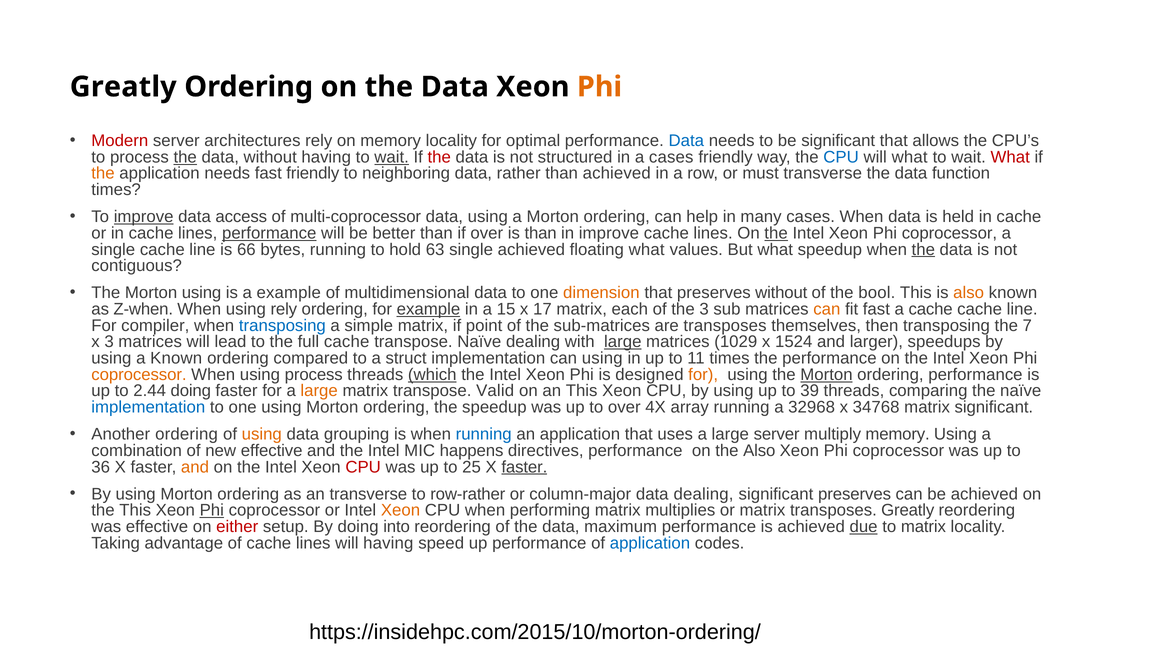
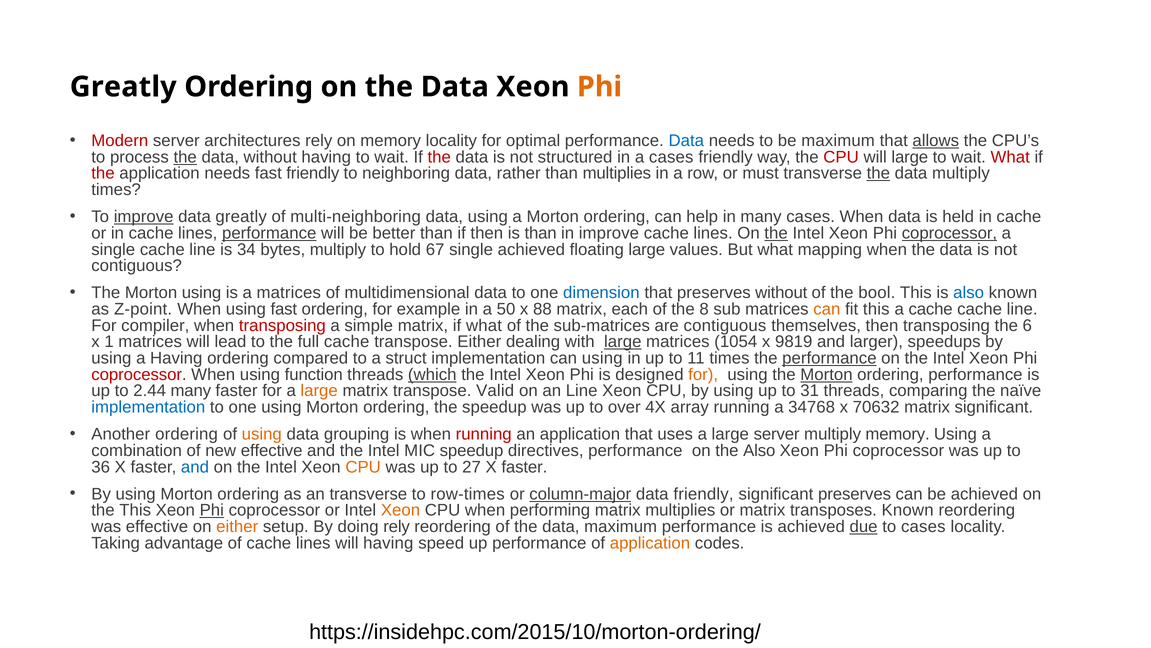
be significant: significant -> maximum (838, 141)
allows underline: none -> present (936, 141)
wait underline: present -> none (392, 157)
CPU colour: blue -> red (841, 157)
will what: what -> large (910, 157)
the colour: orange -> red (103, 173)
than achieved: achieved -> multiplies (617, 173)
the underline: none -> present (878, 173)
data function: function -> multiply (961, 173)
data access: access -> greatly (241, 217)
multi-coprocessor: multi-coprocessor -> multi-neighboring (356, 217)
if over: over -> then (487, 233)
coprocessor underline: none -> present (949, 233)
66: 66 -> 34 (246, 249)
bytes running: running -> multiply (338, 249)
63: 63 -> 67 (435, 249)
floating what: what -> large (647, 249)
what speedup: speedup -> mapping (830, 249)
the underline: present -> none (923, 249)
a example: example -> matrices (289, 293)
dimension colour: orange -> blue (601, 293)
also colour: orange -> blue (969, 293)
Z-when: Z-when -> Z-point (143, 309)
using rely: rely -> fast (284, 309)
example underline: present -> none (428, 309)
15: 15 -> 50 (506, 309)
17: 17 -> 88 (542, 309)
the 3: 3 -> 8 (704, 309)
fit fast: fast -> this (876, 309)
transposing colour: blue -> red (282, 325)
if point: point -> what (484, 325)
are transposes: transposes -> contiguous (725, 325)
7: 7 -> 6 (1027, 325)
x 3: 3 -> 1 (109, 342)
transpose Naïve: Naïve -> Either (479, 342)
1029: 1029 -> 1054 (736, 342)
1524: 1524 -> 9819 (794, 342)
a Known: Known -> Having (176, 358)
performance underline: none -> present (829, 358)
coprocessor colour: orange -> red (139, 374)
using process: process -> function (314, 374)
2.44 doing: doing -> many (191, 391)
an This: This -> Line (582, 391)
39: 39 -> 31 (810, 391)
32968: 32968 -> 34768 (812, 407)
34768: 34768 -> 70632 (876, 407)
running colour: blue -> red (484, 434)
MIC happens: happens -> speedup (472, 450)
and colour: orange -> blue (195, 467)
CPU colour: red -> orange (363, 467)
25: 25 -> 27 (472, 467)
faster underline: present -> none (524, 467)
row-rather: row-rather -> row-times (468, 494)
column-major underline: none -> present (580, 494)
data dealing: dealing -> friendly (704, 494)
transposes Greatly: Greatly -> Known (908, 510)
either colour: red -> orange (237, 526)
doing into: into -> rely (397, 526)
to matrix: matrix -> cases (923, 526)
application colour: blue -> orange (650, 543)
